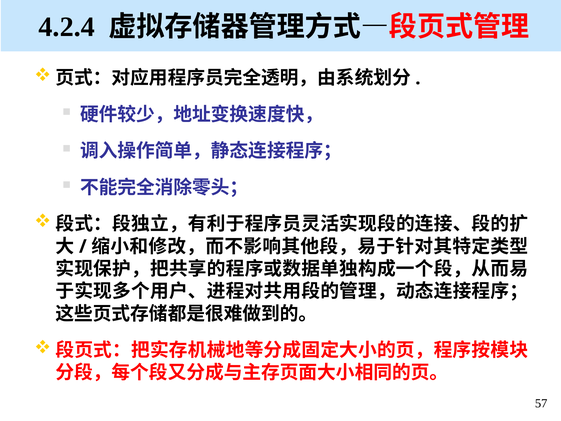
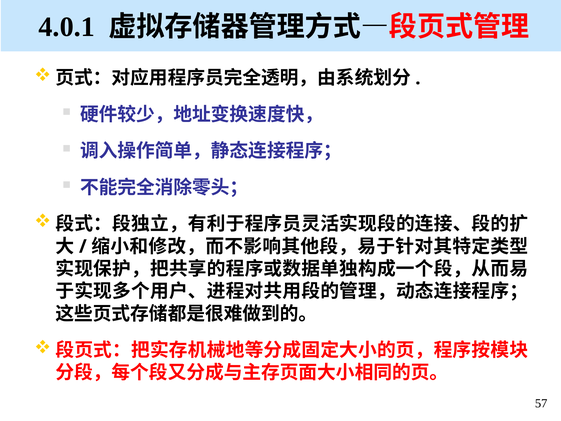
4.2.4: 4.2.4 -> 4.0.1 (67, 27)
